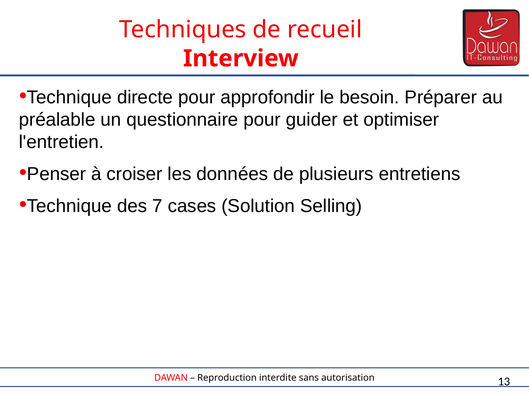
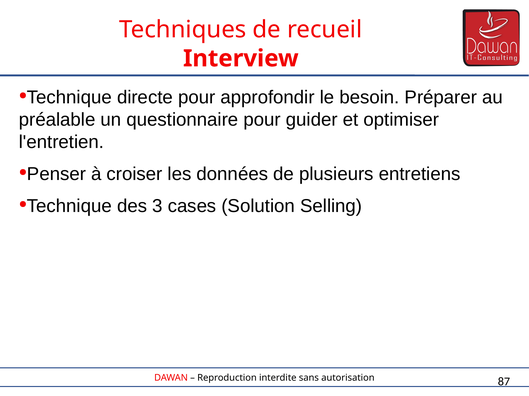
7: 7 -> 3 (157, 206)
13: 13 -> 87 (504, 382)
